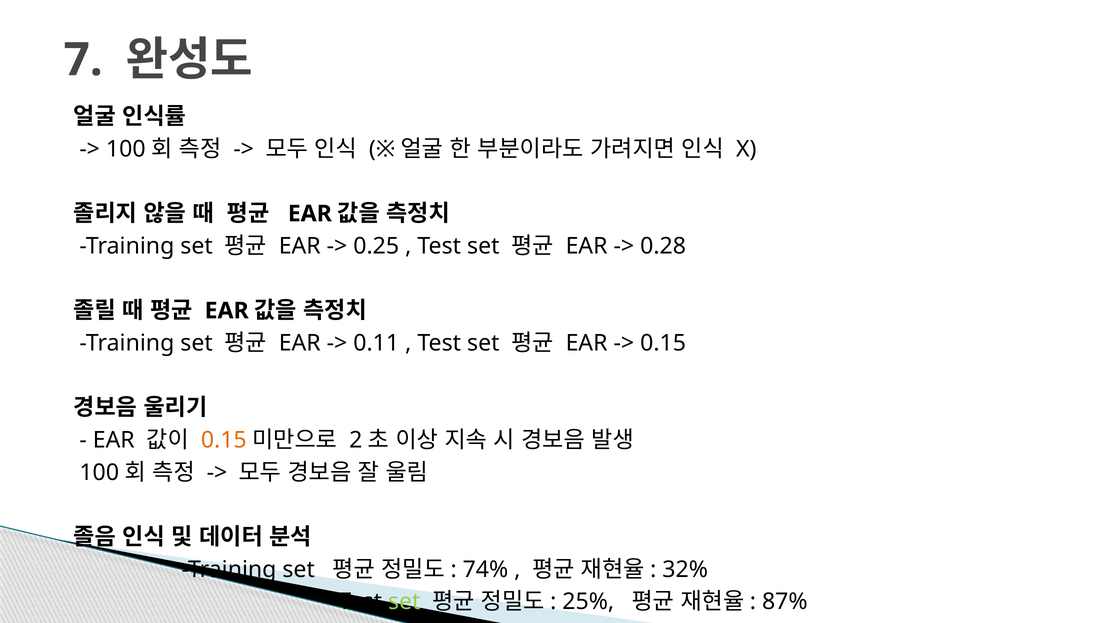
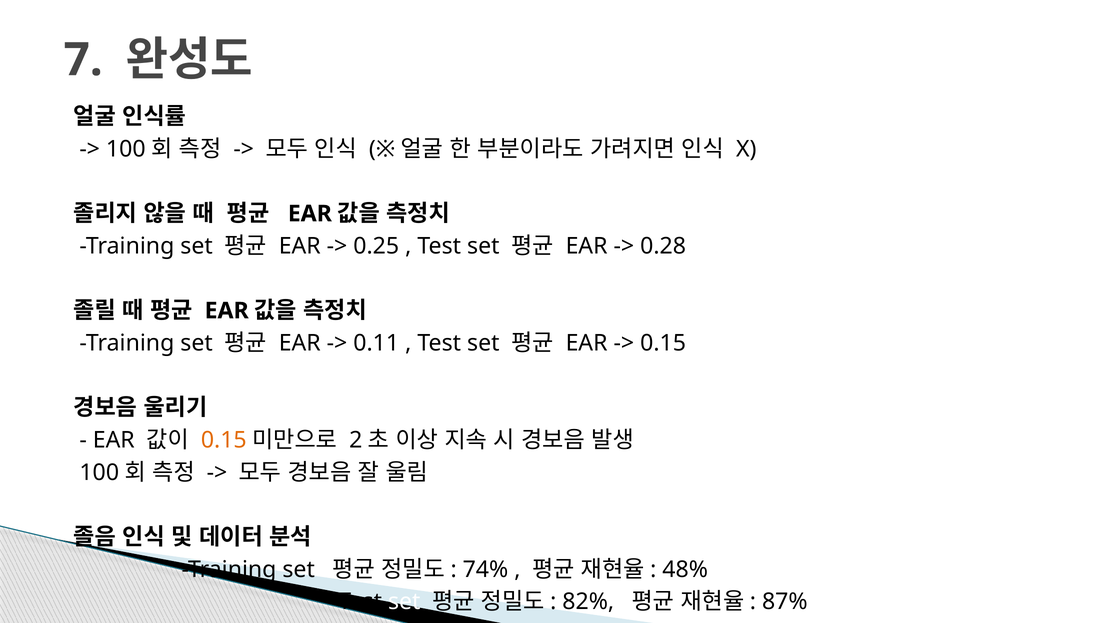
32%: 32% -> 48% (685, 569)
set colour: light green -> white (404, 602)
25%: 25% -> 82% (588, 602)
